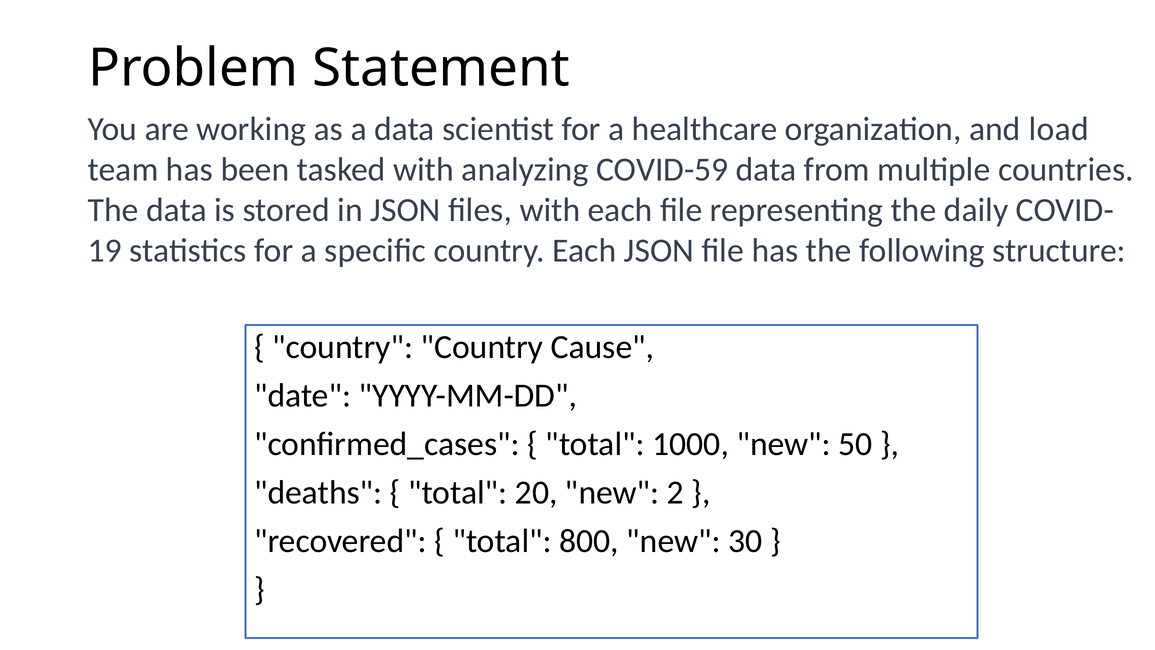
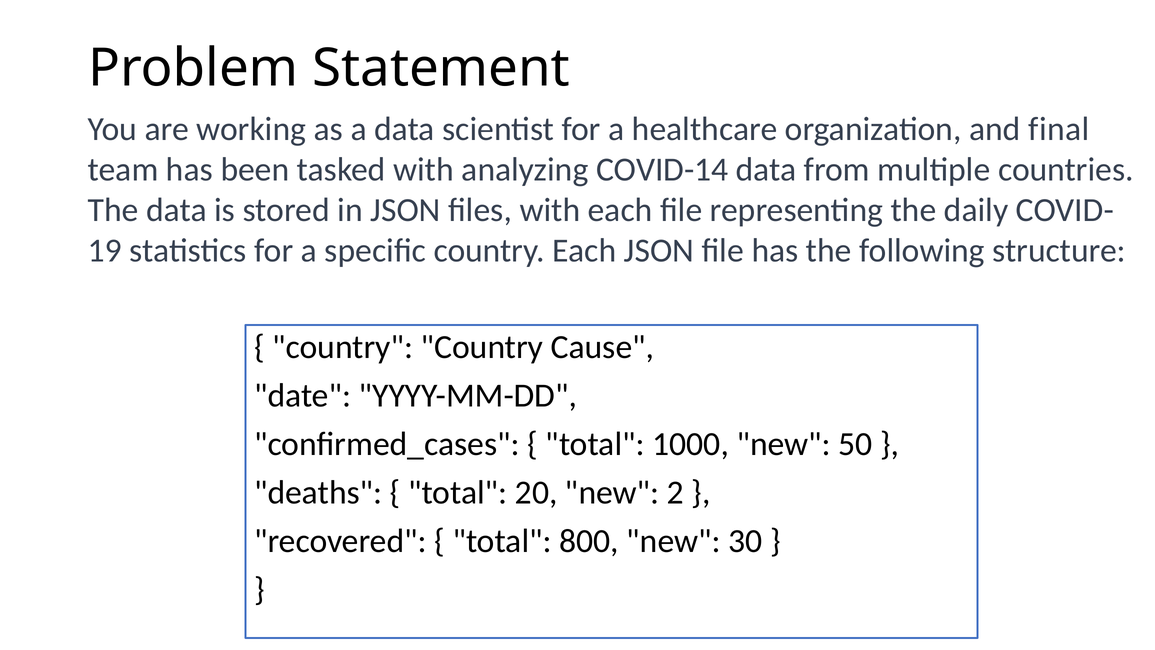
load: load -> final (1059, 129)
COVID-59: COVID-59 -> COVID-14 (662, 169)
